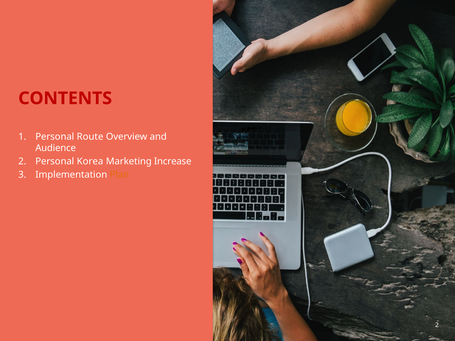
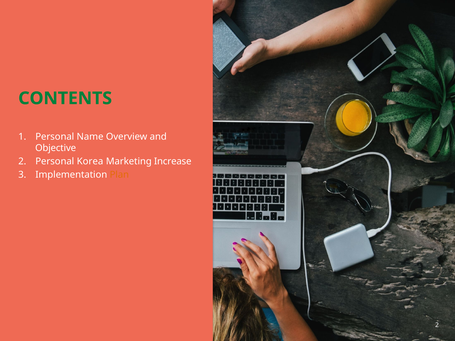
CONTENTS colour: red -> green (65, 98)
Route: Route -> Name (90, 137)
Audience: Audience -> Objective (56, 148)
